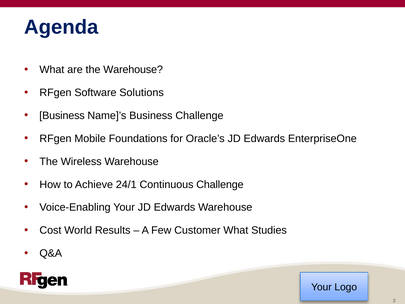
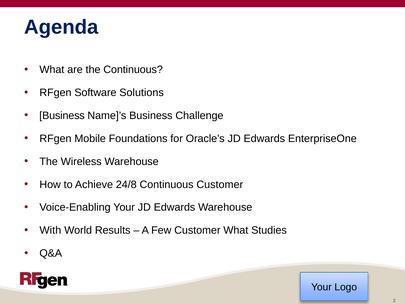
the Warehouse: Warehouse -> Continuous (133, 70)
24/1: 24/1 -> 24/8 (126, 184)
Continuous Challenge: Challenge -> Customer (220, 184)
Cost: Cost -> With (50, 230)
